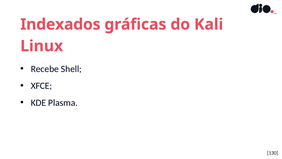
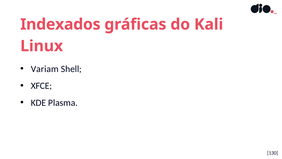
Recebe: Recebe -> Variam (45, 69)
